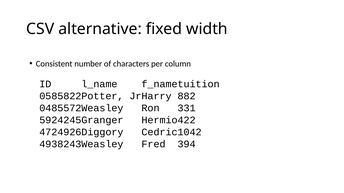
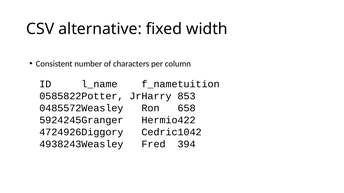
882: 882 -> 853 (187, 96)
331: 331 -> 658 (187, 108)
